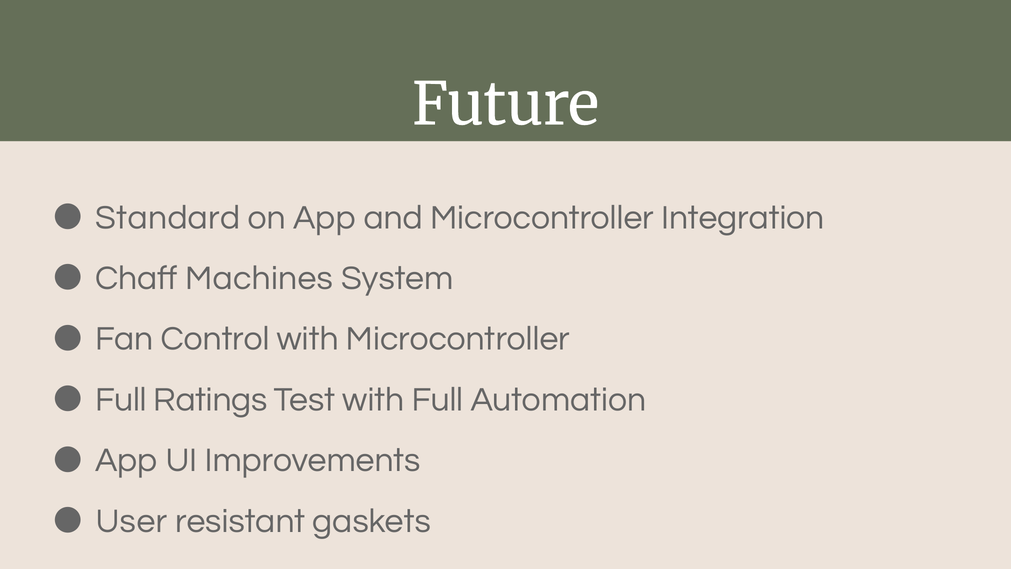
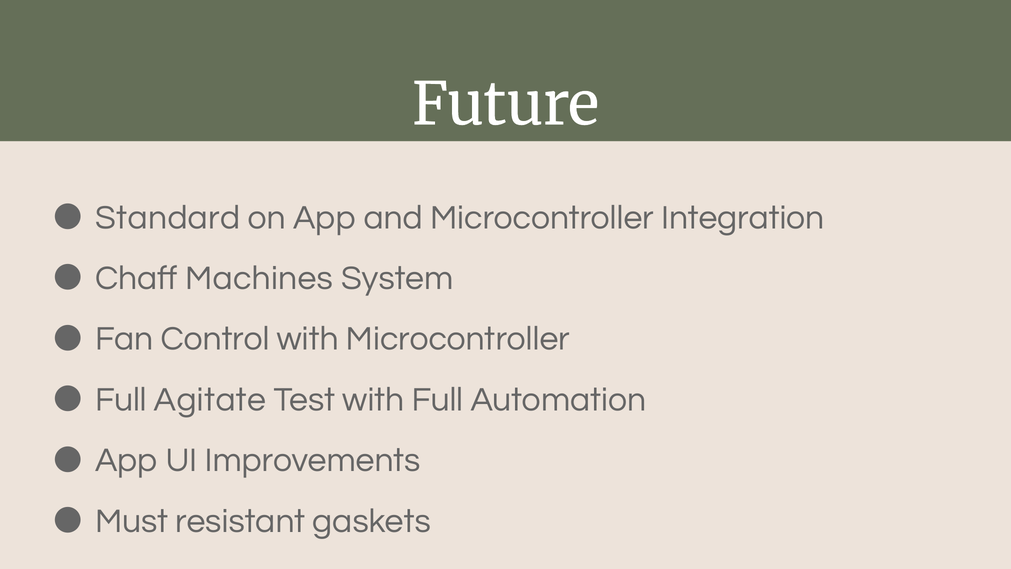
Ratings: Ratings -> Agitate (210, 399)
User: User -> Must (132, 521)
